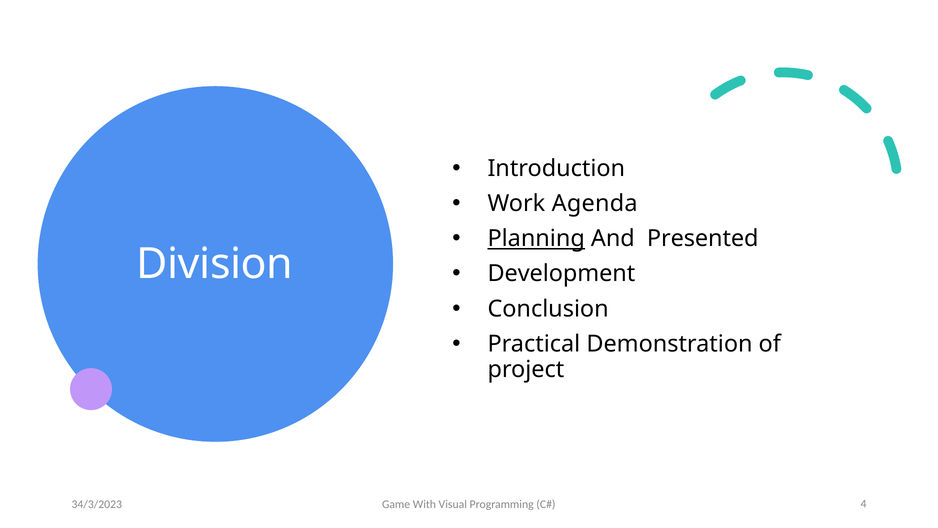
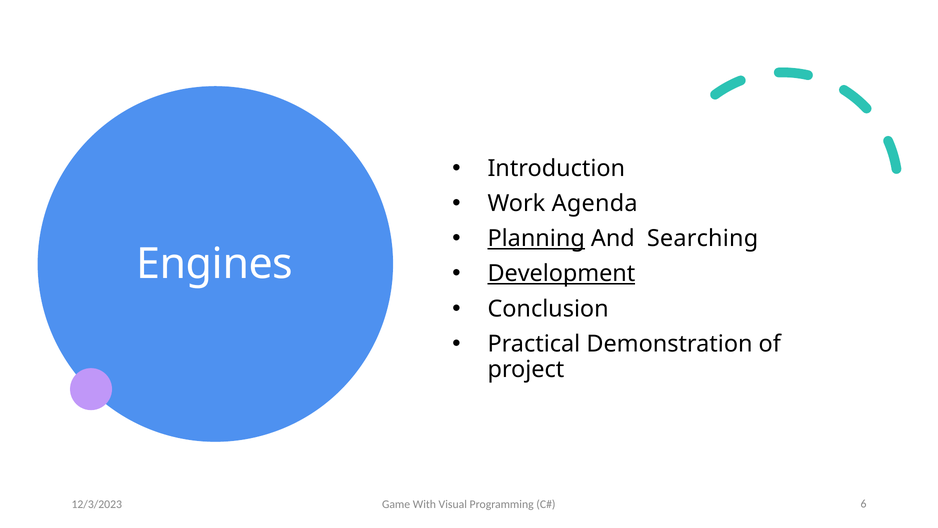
Presented: Presented -> Searching (703, 238)
Division: Division -> Engines (215, 264)
Development underline: none -> present (561, 273)
34/3/2023: 34/3/2023 -> 12/3/2023 (97, 504)
4: 4 -> 6 (864, 504)
